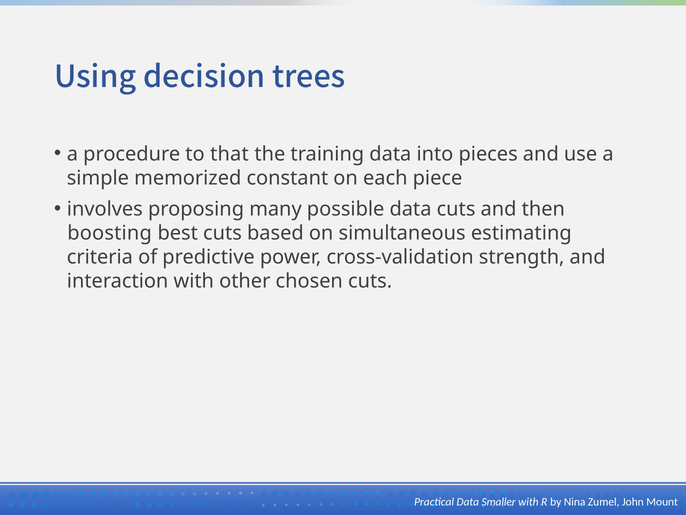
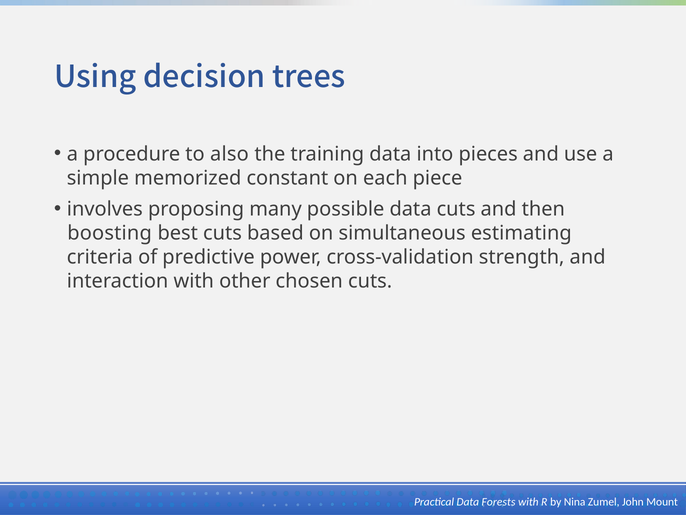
that: that -> also (229, 154)
Smaller: Smaller -> Forests (499, 501)
